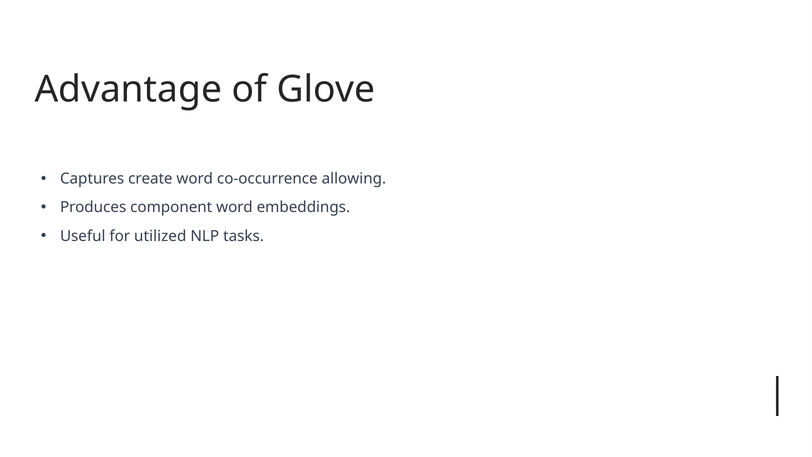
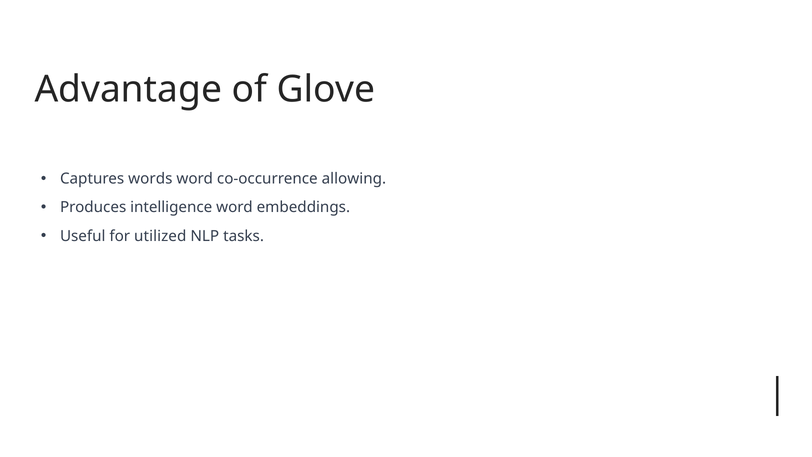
create: create -> words (150, 179)
component: component -> intelligence (171, 207)
